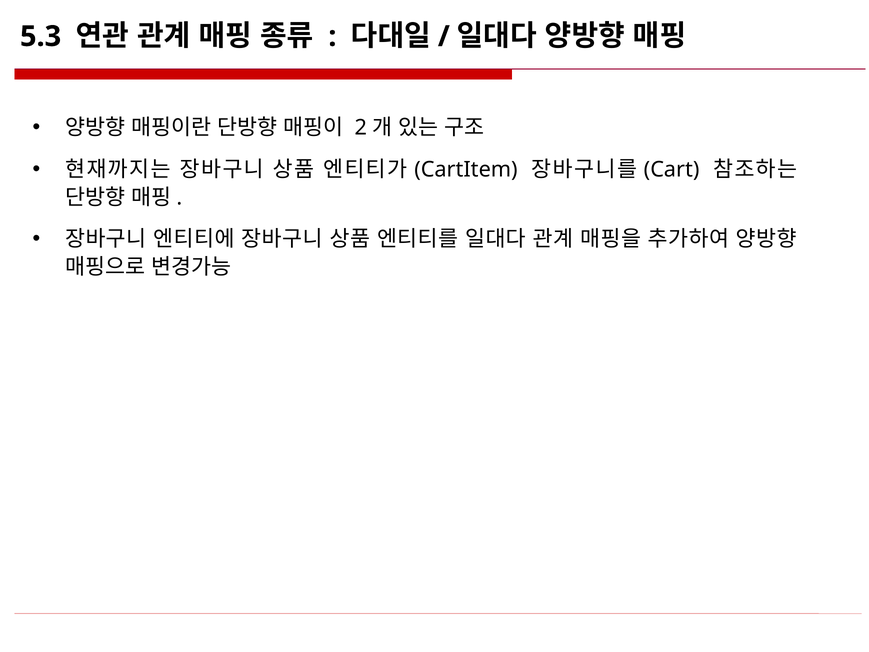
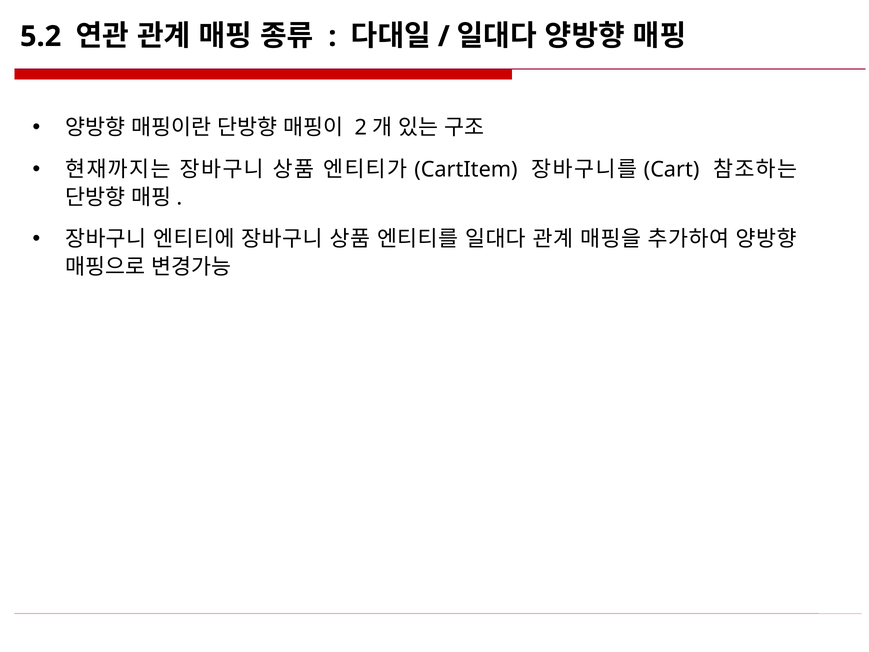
5.3: 5.3 -> 5.2 (41, 36)
